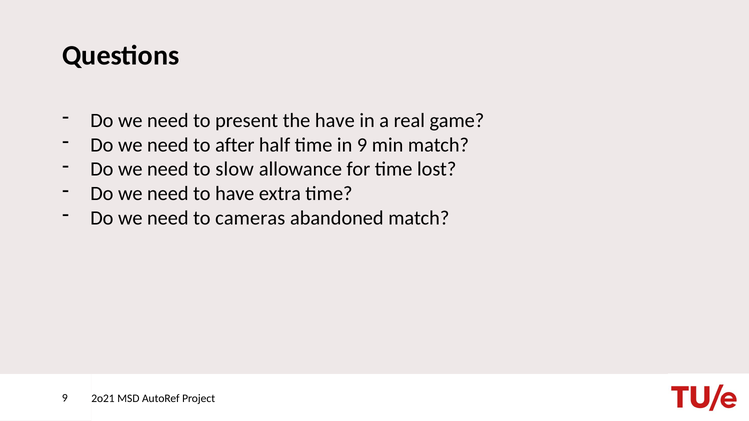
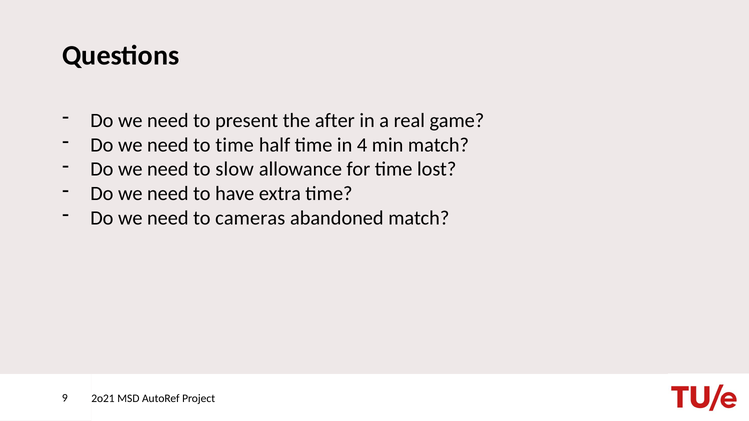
the have: have -> after (335, 121)
to after: after -> time (235, 145)
in 9: 9 -> 4 (362, 145)
